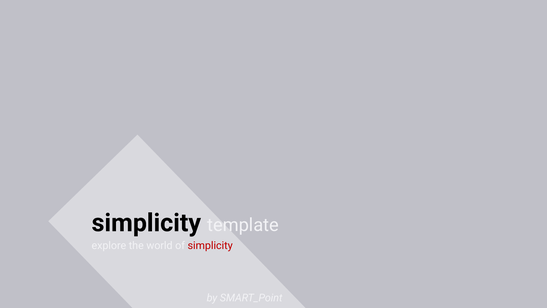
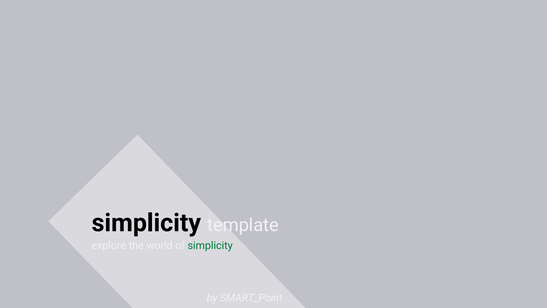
simplicity colour: red -> green (210, 245)
